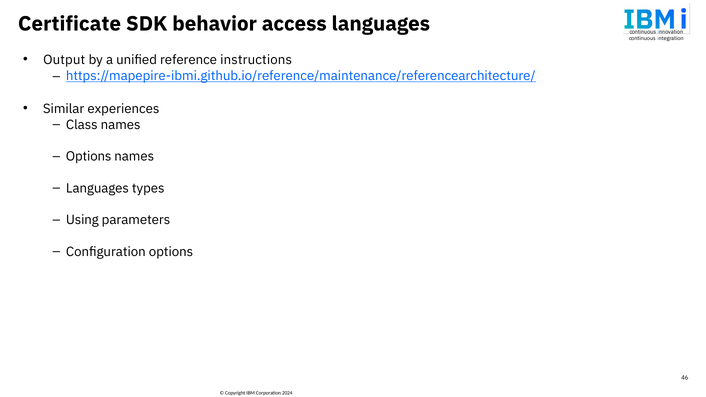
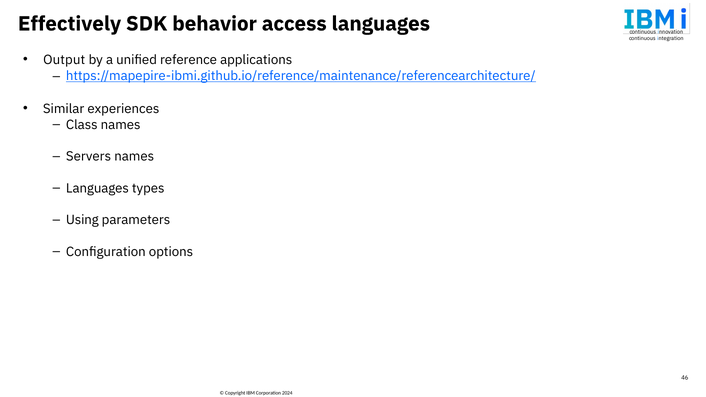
Certificate: Certificate -> Effectively (70, 24)
instructions: instructions -> applications (256, 60)
Options: Options -> Servers (89, 156)
